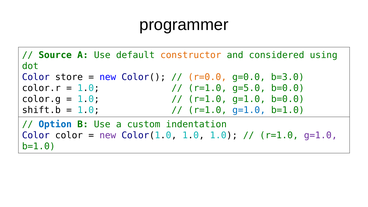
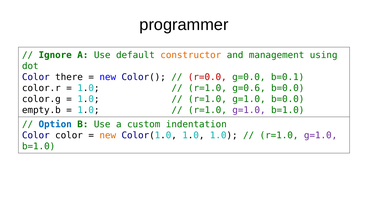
Source: Source -> Ignore (55, 55)
considered: considered -> management (277, 55)
store: store -> there (69, 77)
r=0.0 colour: orange -> red (207, 77)
b=3.0: b=3.0 -> b=0.1 (288, 77)
g=5.0: g=5.0 -> g=0.6 (249, 88)
shift.b: shift.b -> empty.b (41, 110)
g=1.0 colour: blue -> purple (249, 110)
new colour: purple -> orange (108, 135)
